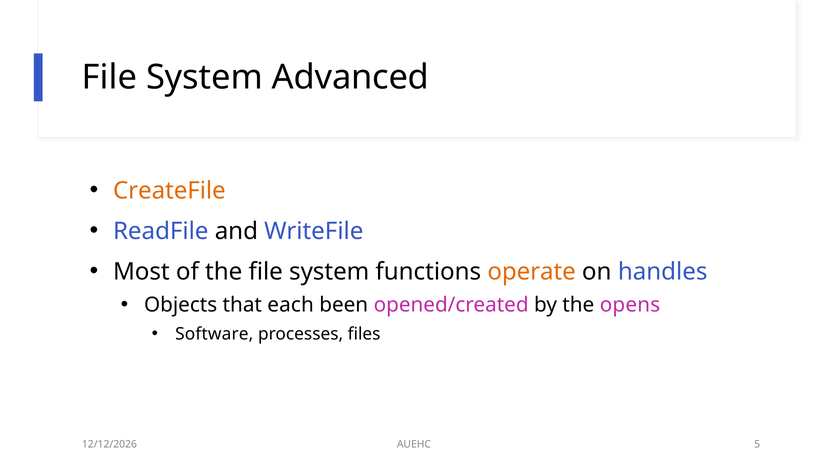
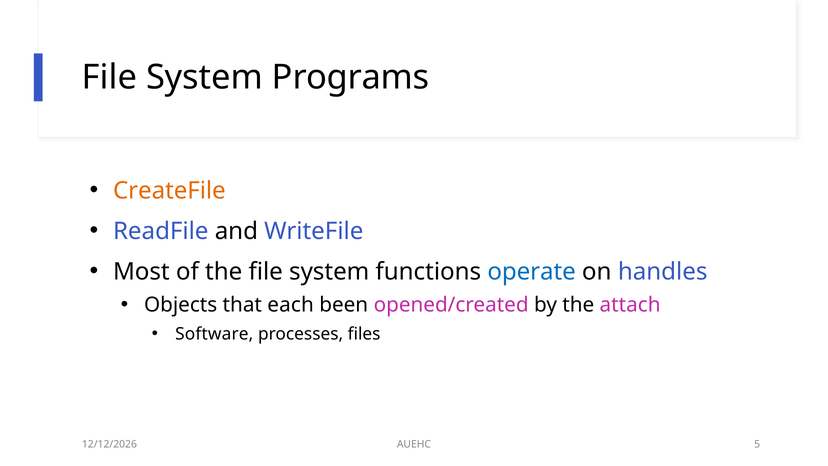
Advanced: Advanced -> Programs (351, 77)
operate colour: orange -> blue (532, 271)
opens: opens -> attach (630, 305)
